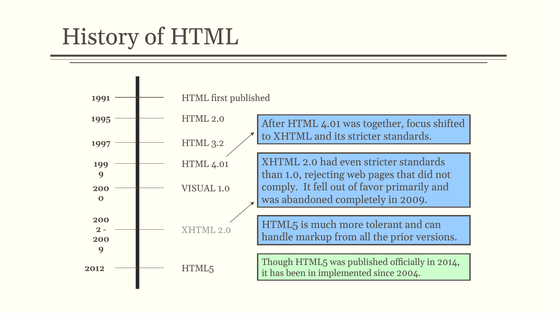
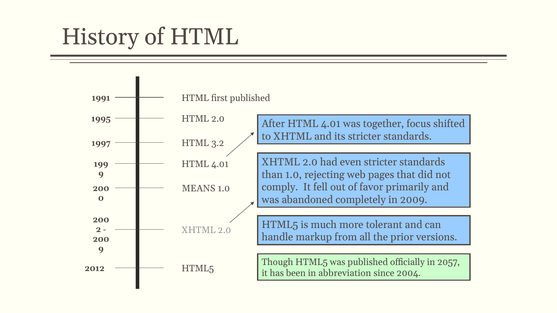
VISUAL: VISUAL -> MEANS (199, 189)
2014: 2014 -> 2057 (449, 262)
implemented: implemented -> abbreviation (345, 274)
